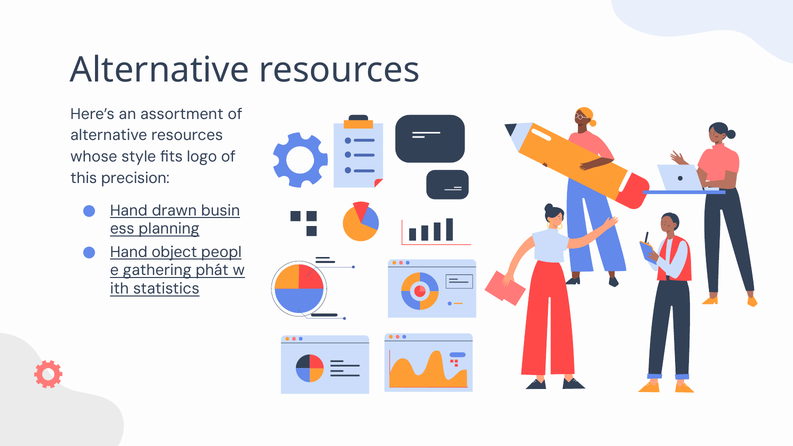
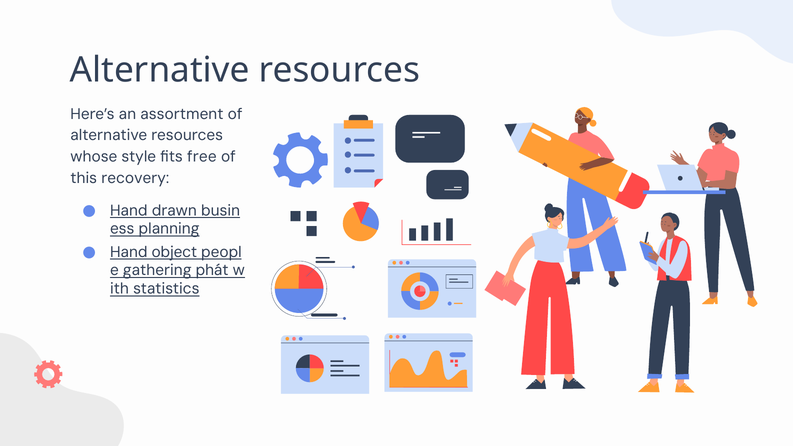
logo: logo -> free (202, 157)
precision: precision -> recovery (135, 178)
